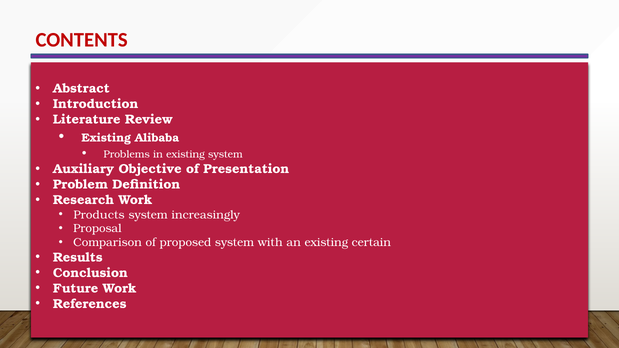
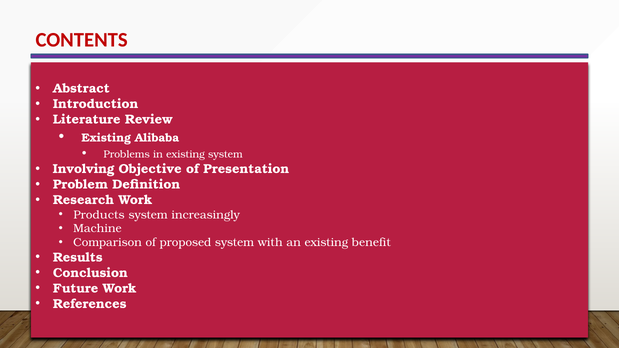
Auxiliary: Auxiliary -> Involving (84, 169)
Proposal: Proposal -> Machine (97, 229)
certain: certain -> benefit (371, 243)
